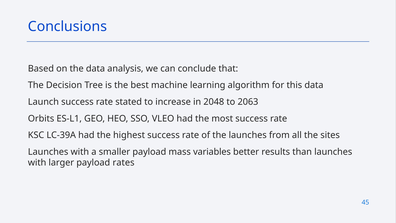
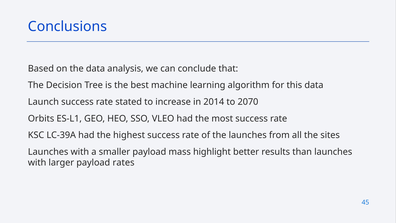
2048: 2048 -> 2014 (214, 102)
2063: 2063 -> 2070 (248, 102)
variables: variables -> highlight (212, 152)
